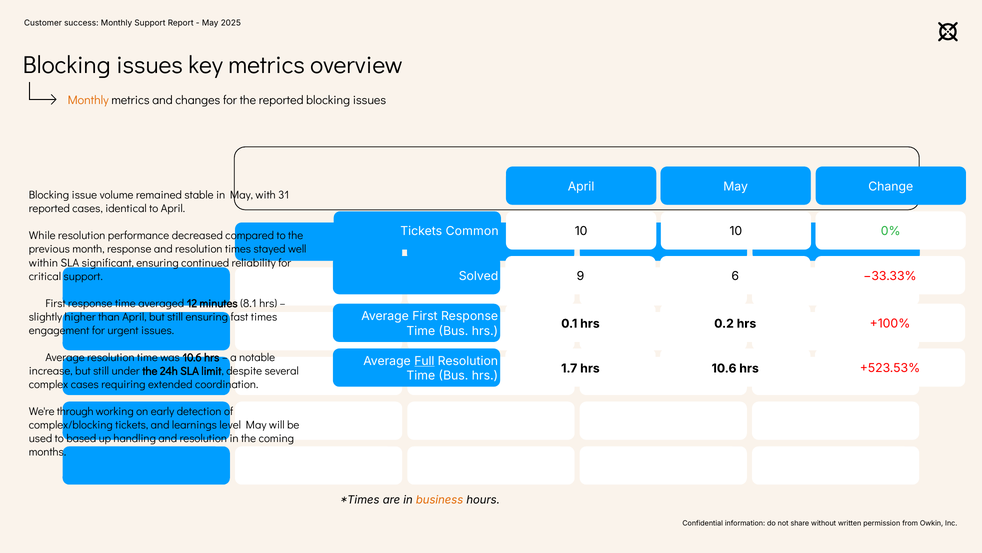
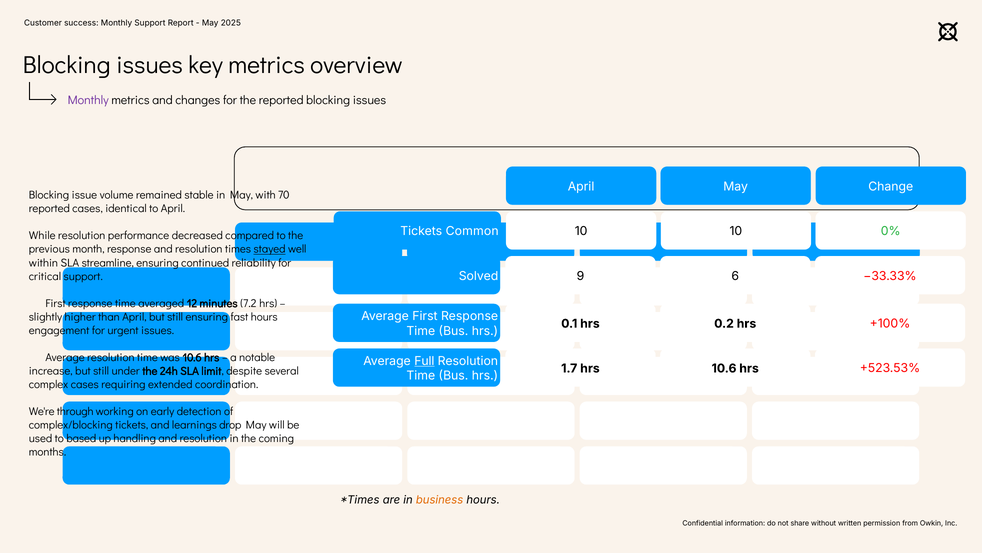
Monthly colour: orange -> purple (88, 100)
31: 31 -> 70 (284, 195)
stayed underline: none -> present (270, 249)
significant: significant -> streamline (108, 262)
8.1: 8.1 -> 7.2 (248, 303)
fast times: times -> hours (264, 317)
level: level -> drop (230, 425)
